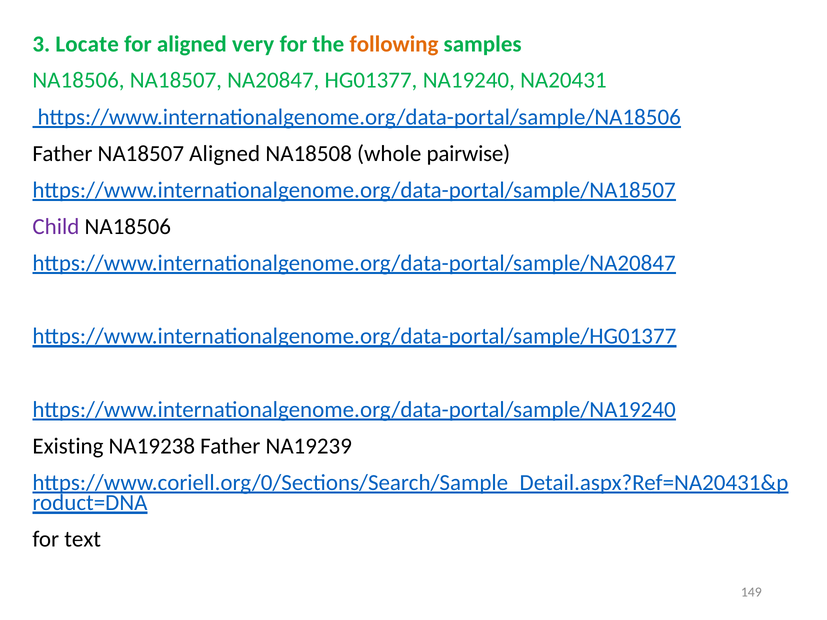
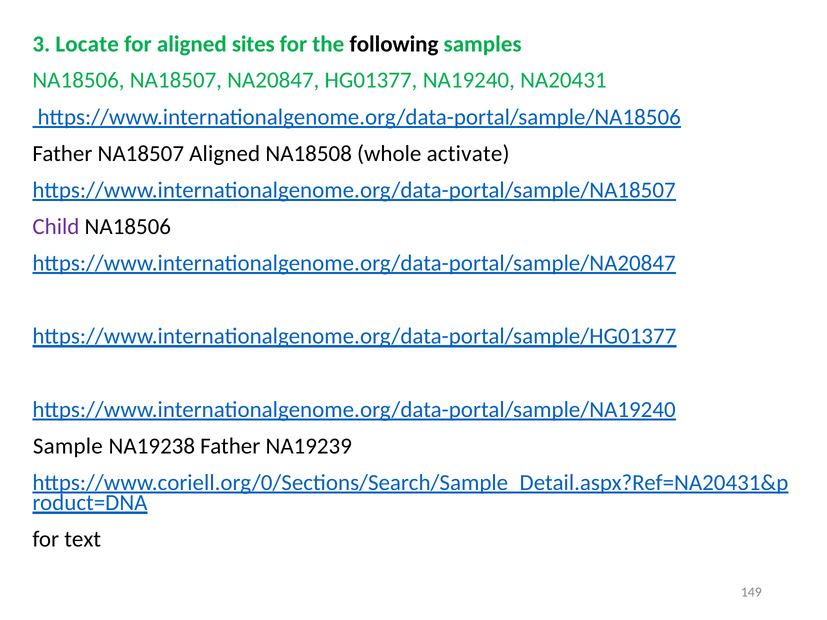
very: very -> sites (253, 44)
following colour: orange -> black (394, 44)
pairwise: pairwise -> activate (468, 154)
Existing: Existing -> Sample (68, 446)
